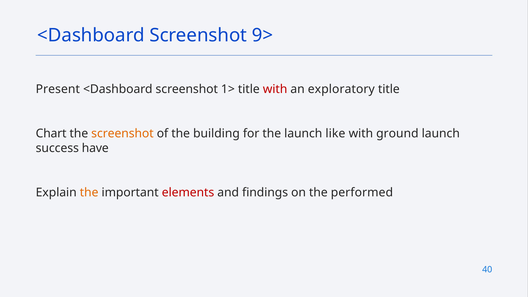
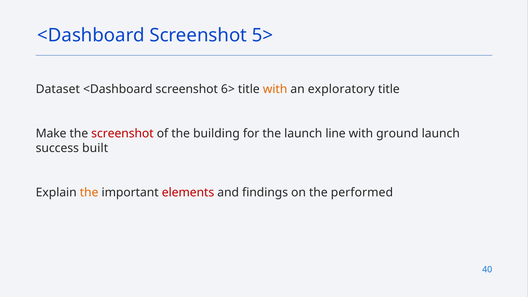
9>: 9> -> 5> (263, 35)
Present: Present -> Dataset (58, 89)
1>: 1> -> 6> (228, 89)
with colour: red -> orange (275, 89)
Chart: Chart -> Make (51, 134)
screenshot colour: orange -> red (122, 134)
like: like -> line (336, 134)
have: have -> built (95, 148)
